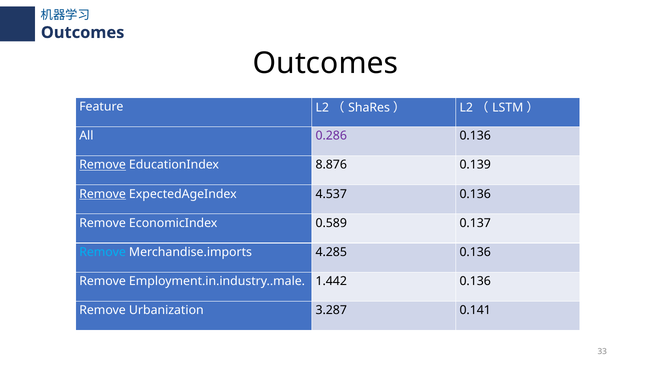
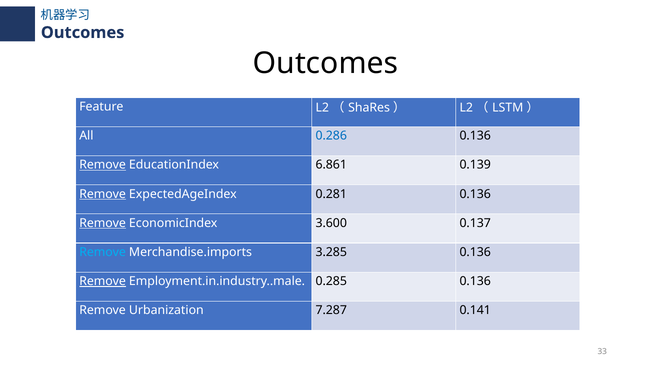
0.286 colour: purple -> blue (331, 136)
8.876: 8.876 -> 6.861 (331, 165)
4.537: 4.537 -> 0.281 (331, 194)
Remove underline: none -> present (103, 223)
0.589: 0.589 -> 3.600 (331, 223)
4.285: 4.285 -> 3.285 (331, 252)
Remove underline: none -> present (103, 282)
1.442: 1.442 -> 0.285 (331, 282)
3.287: 3.287 -> 7.287 (331, 311)
